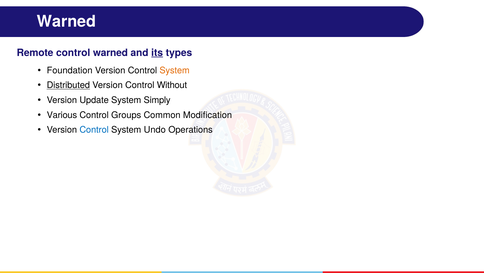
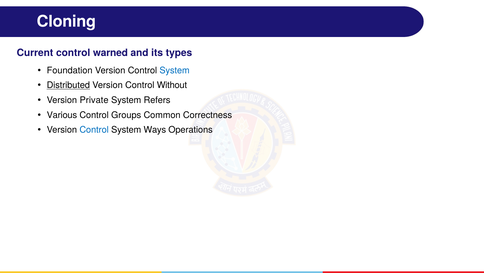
Warned: Warned -> Cloning (67, 21)
Remote: Remote -> Current (35, 53)
its underline: present -> none (157, 53)
System colour: orange -> blue (175, 70)
Update: Update -> Private (94, 100)
Simply: Simply -> Refers (157, 100)
Modification: Modification -> Correctness (208, 115)
Undo: Undo -> Ways (155, 130)
